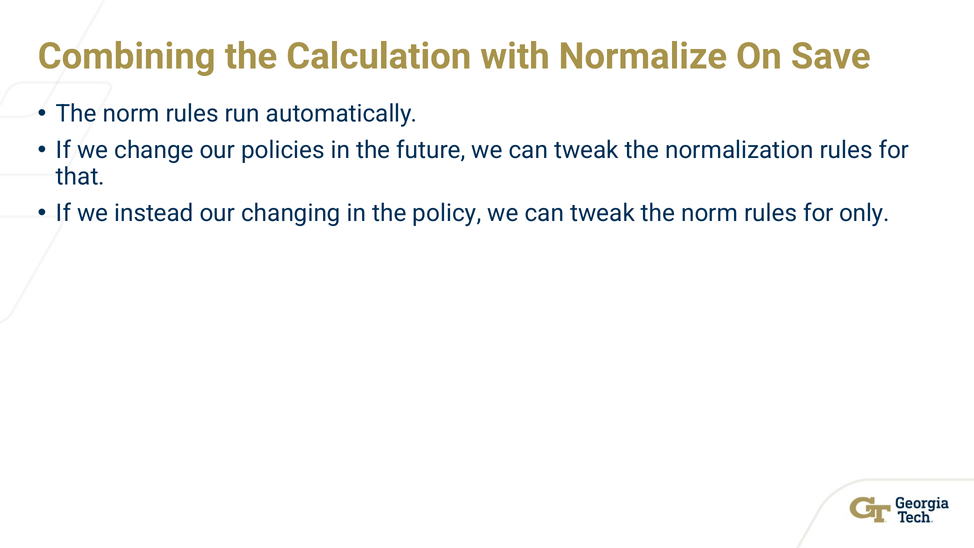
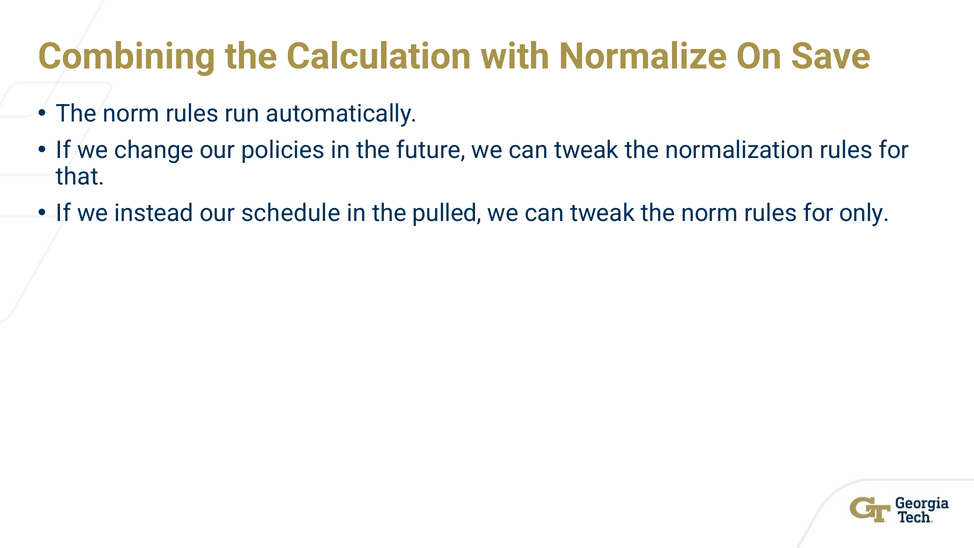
changing: changing -> schedule (291, 213)
policy: policy -> pulled (447, 213)
